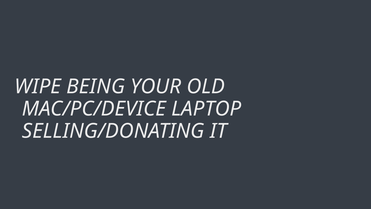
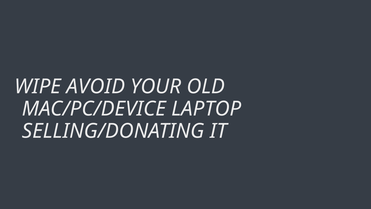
BEING: BEING -> AVOID (96, 86)
